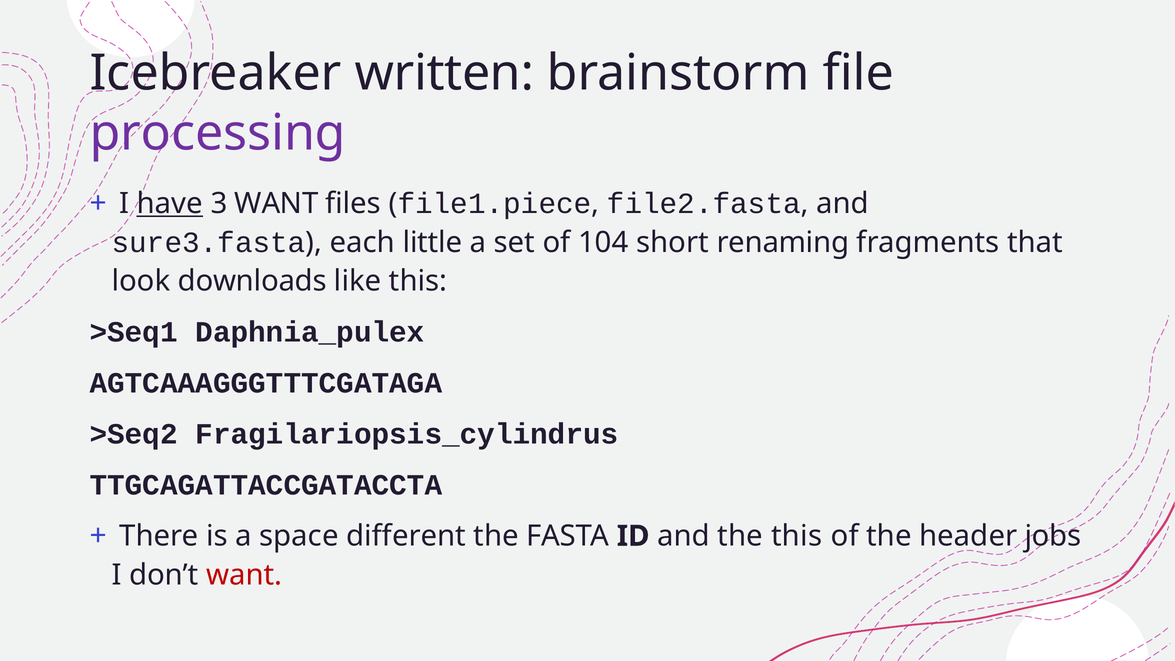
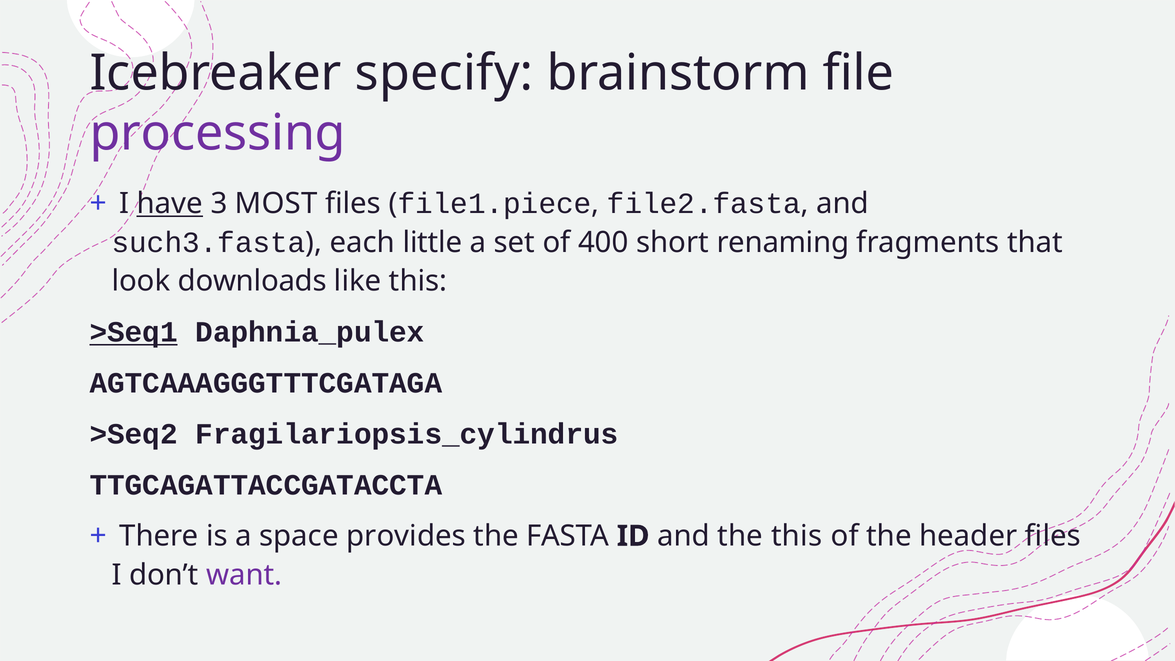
written: written -> specify (444, 73)
3 WANT: WANT -> MOST (276, 204)
sure3.fasta: sure3.fasta -> such3.fasta (209, 242)
104: 104 -> 400 (603, 242)
>Seq1 underline: none -> present (134, 332)
different: different -> provides (406, 536)
header jobs: jobs -> files (1053, 536)
want colour: red -> purple (244, 575)
